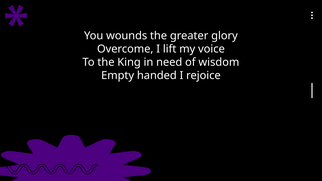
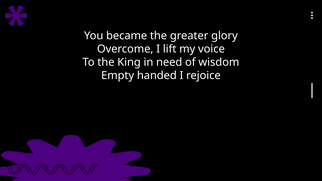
wounds: wounds -> became (127, 36)
